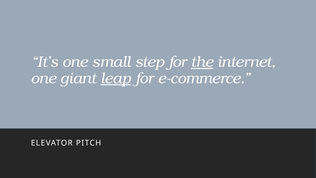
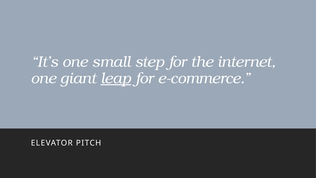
the underline: present -> none (202, 62)
